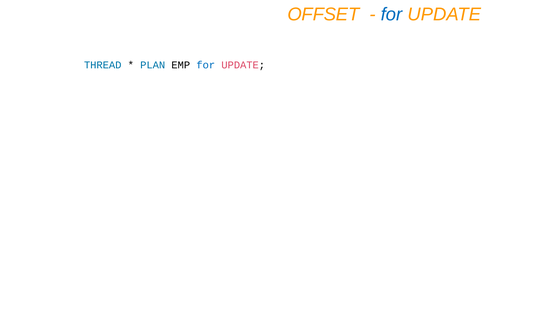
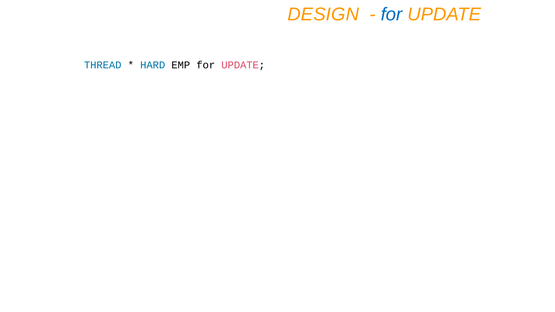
OFFSET: OFFSET -> DESIGN (323, 14)
PLAN: PLAN -> HARD (153, 65)
for colour: blue -> black (206, 65)
